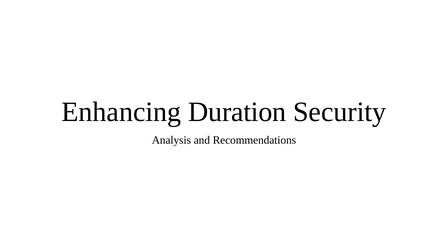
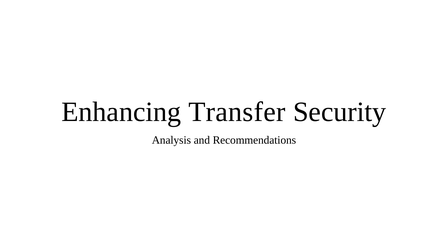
Duration: Duration -> Transfer (237, 112)
